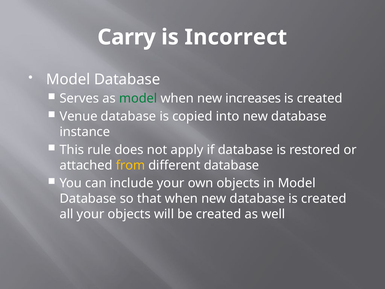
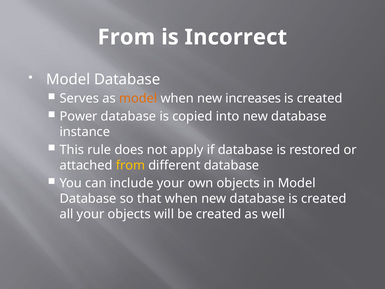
Carry: Carry -> From (126, 37)
model colour: green -> orange (138, 98)
Venue: Venue -> Power (79, 116)
